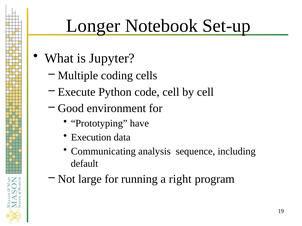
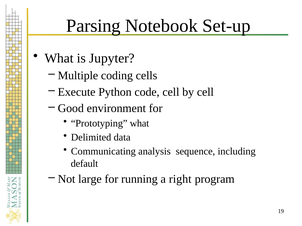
Longer: Longer -> Parsing (93, 26)
Prototyping have: have -> what (139, 124)
Execution: Execution -> Delimited (91, 138)
